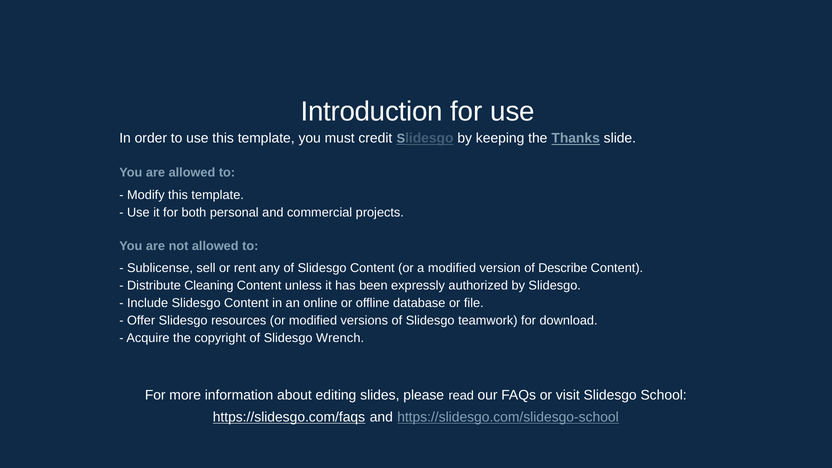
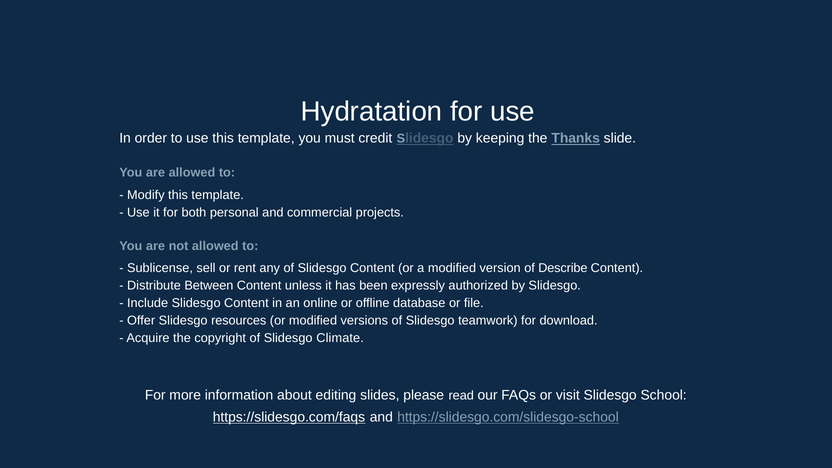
Introduction: Introduction -> Hydratation (372, 112)
Cleaning: Cleaning -> Between (209, 286)
Wrench: Wrench -> Climate (340, 338)
